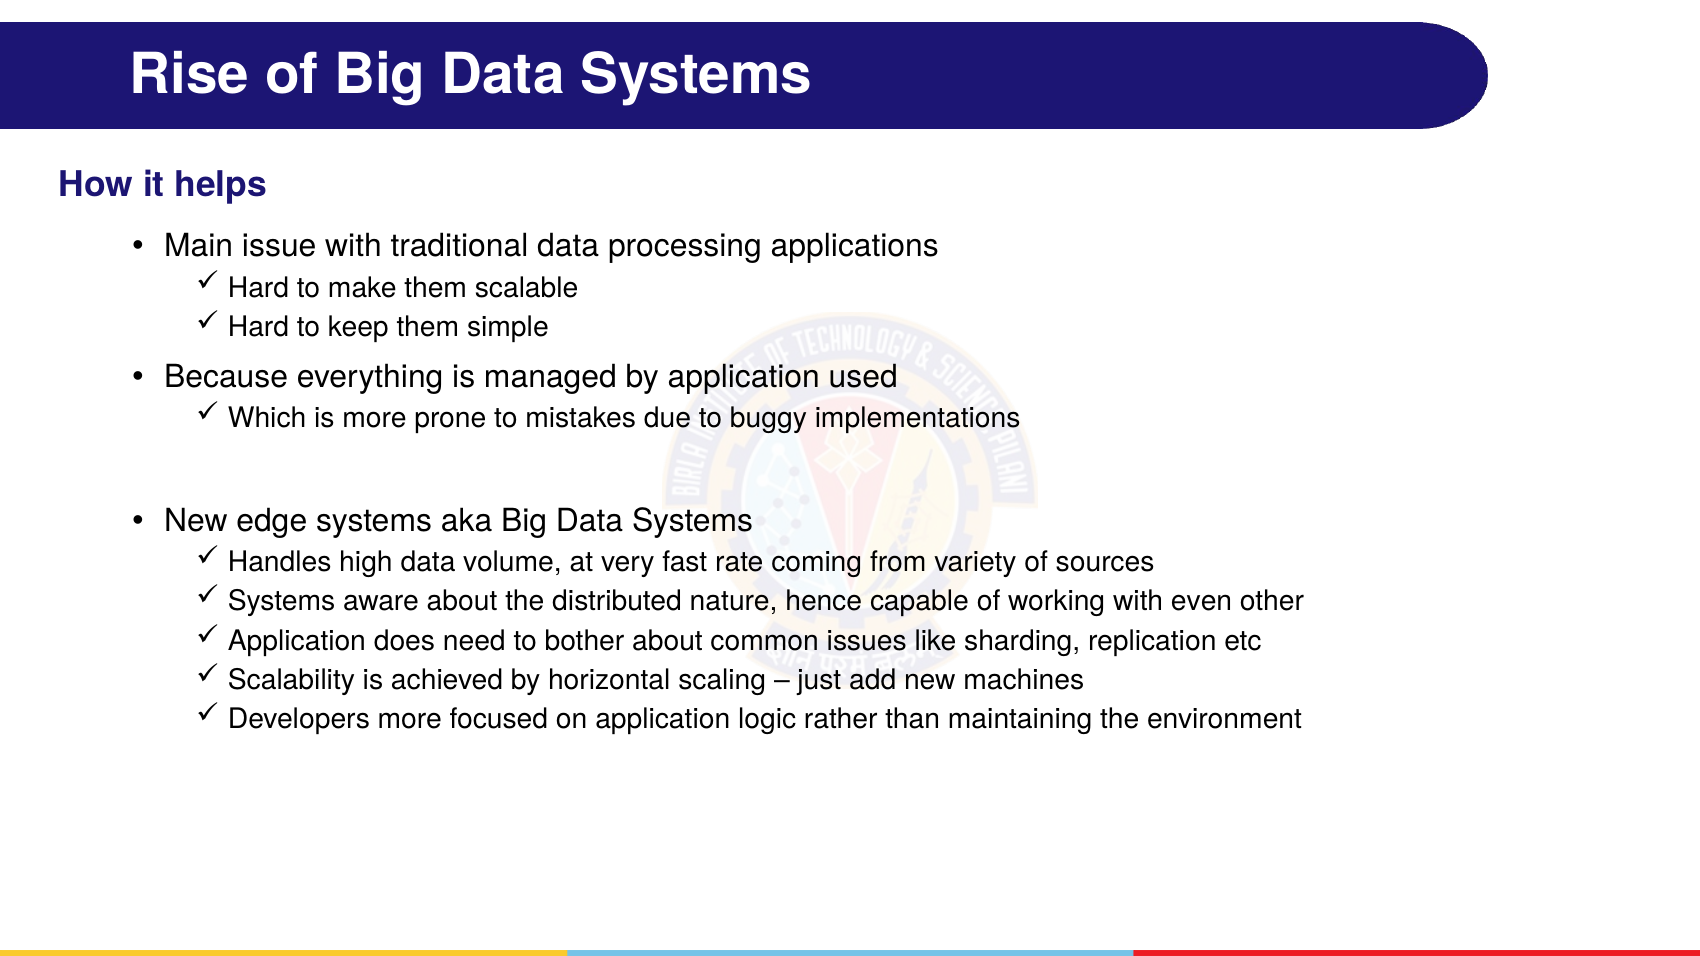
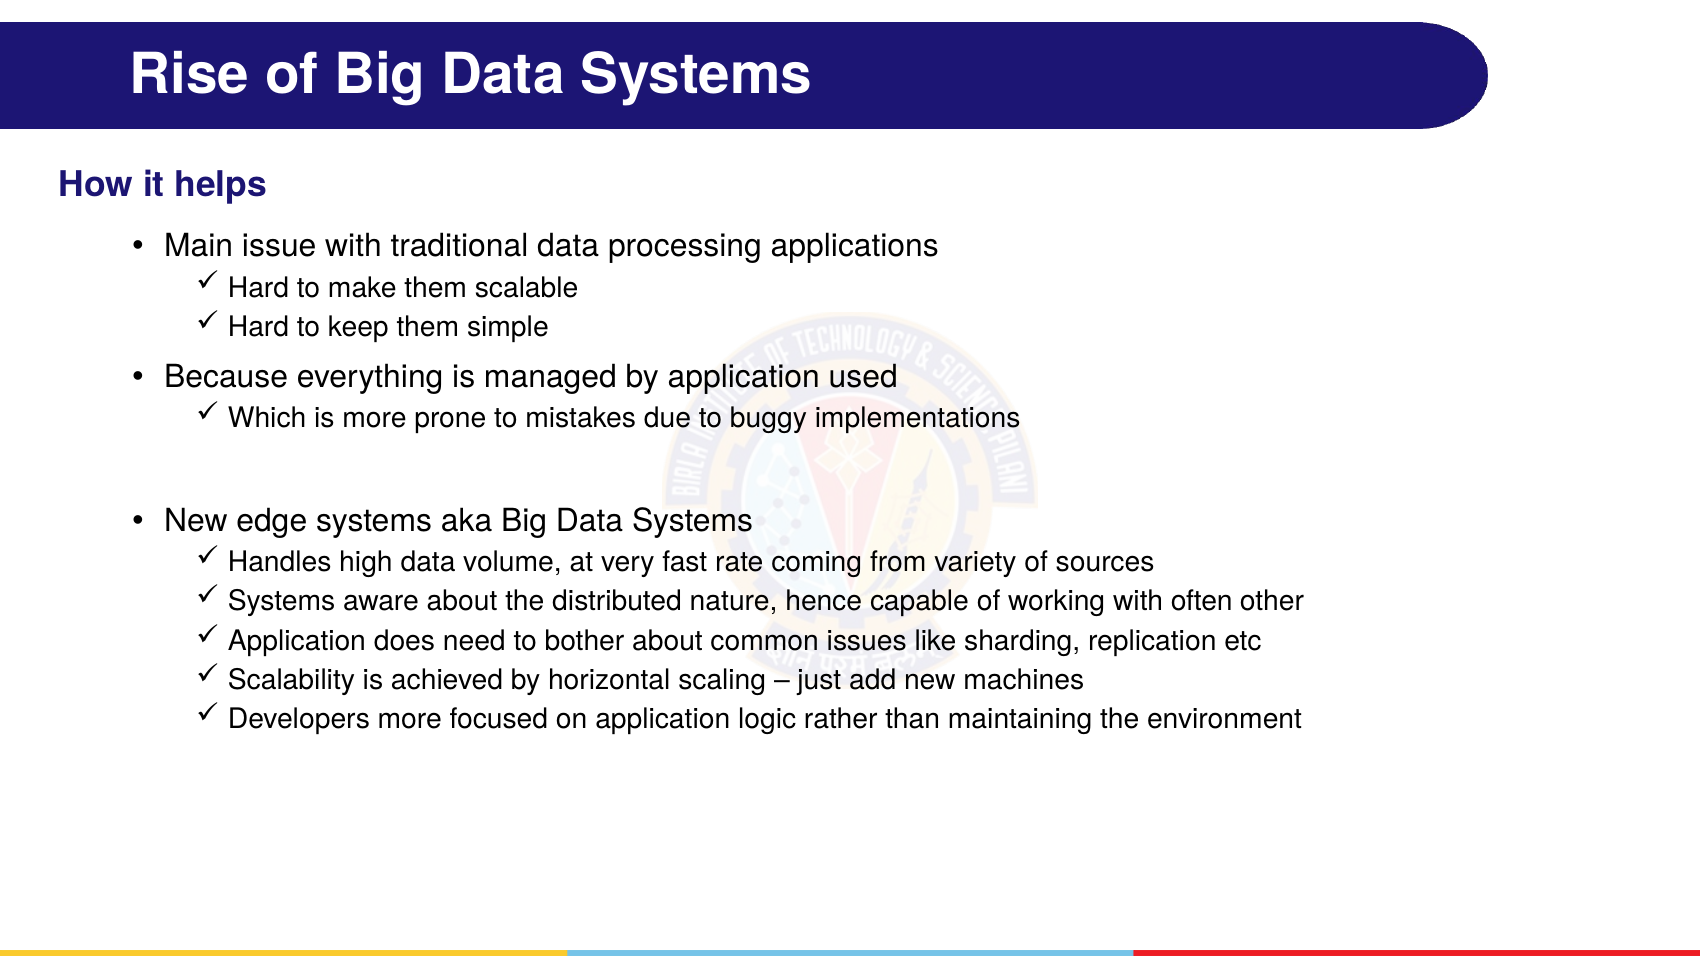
even: even -> often (1202, 602)
